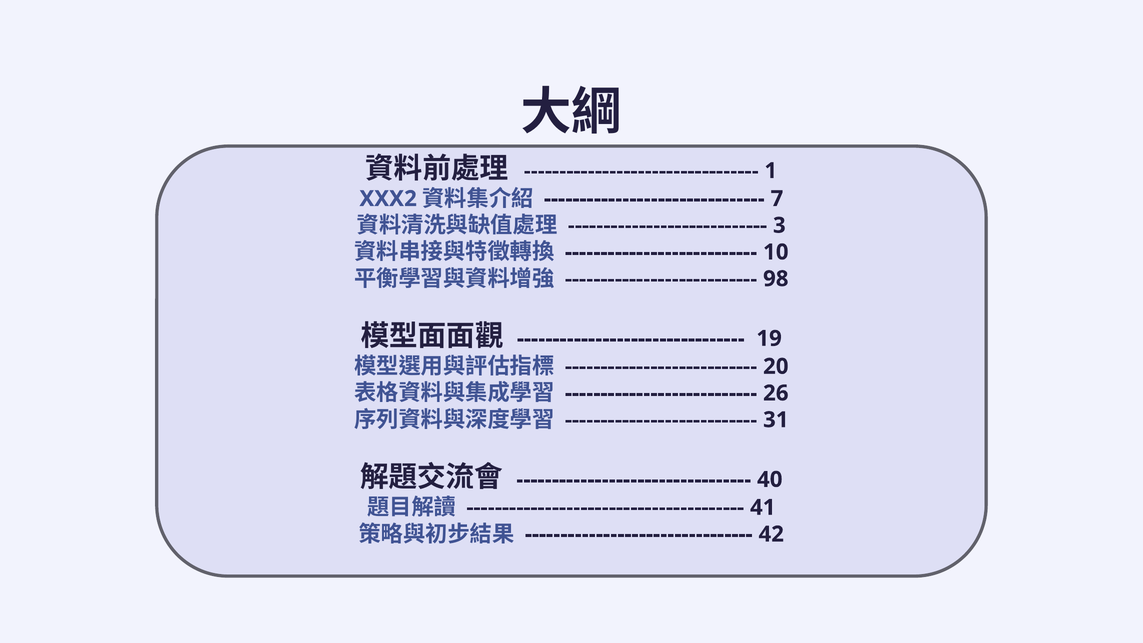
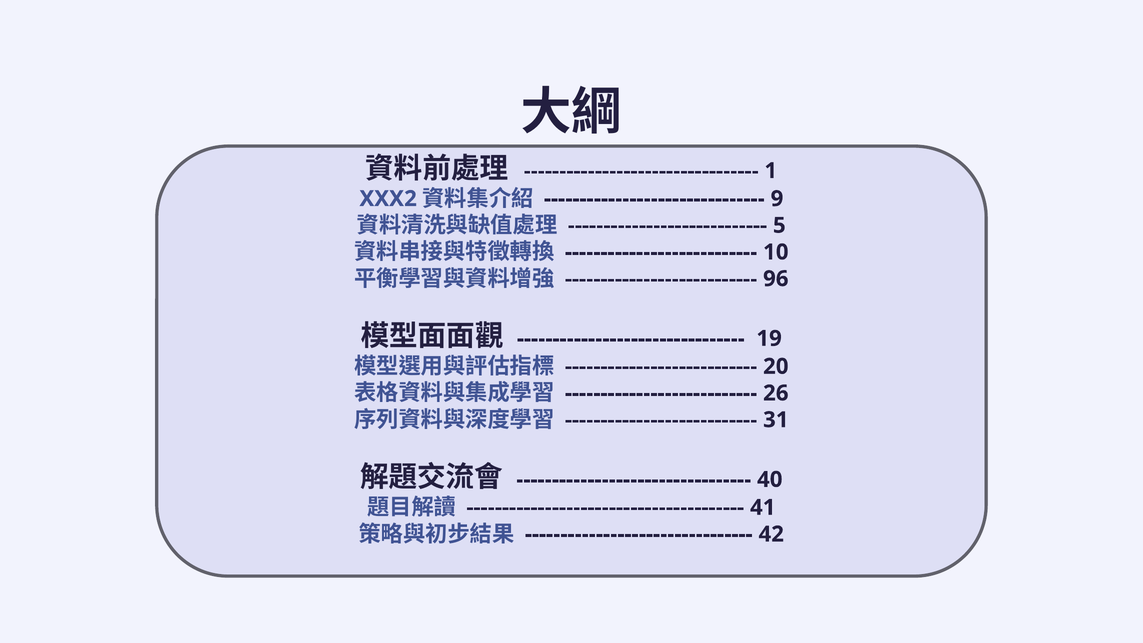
7: 7 -> 9 (777, 199)
3: 3 -> 5 (779, 225)
98: 98 -> 96 (776, 279)
